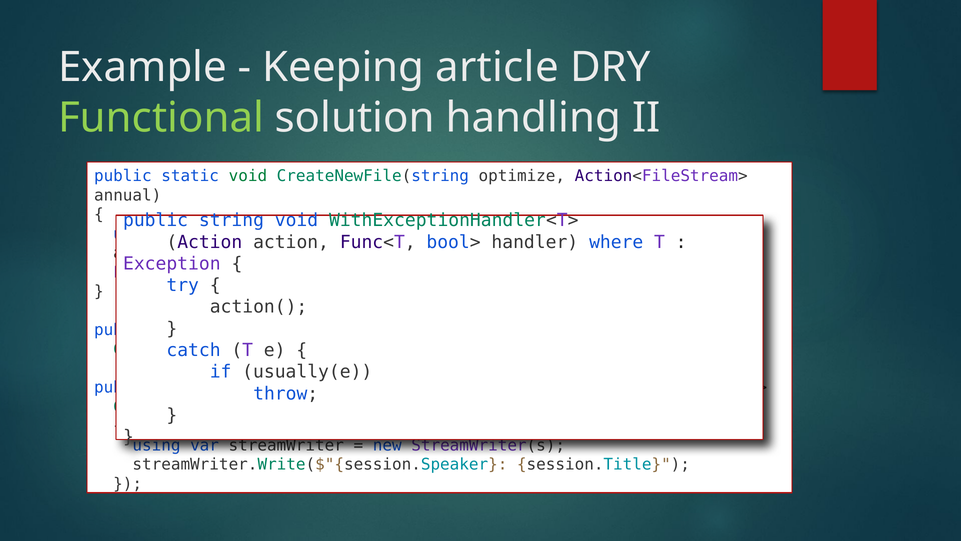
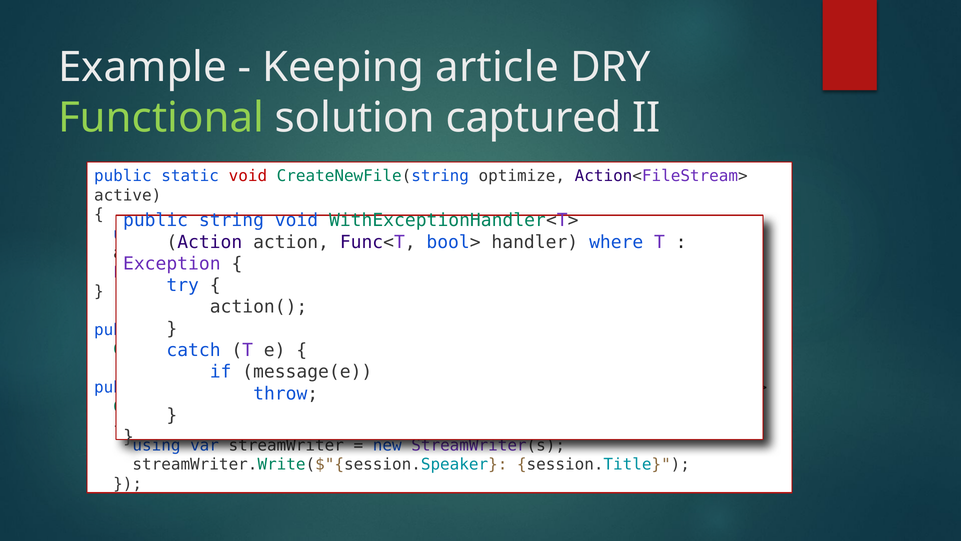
handling: handling -> captured (534, 118)
void colour: green -> red (248, 176)
annual: annual -> active (128, 195)
usually(e: usually(e -> message(e (307, 372)
